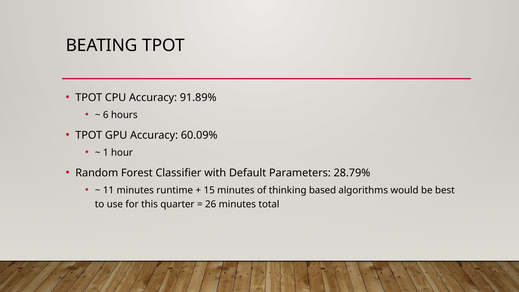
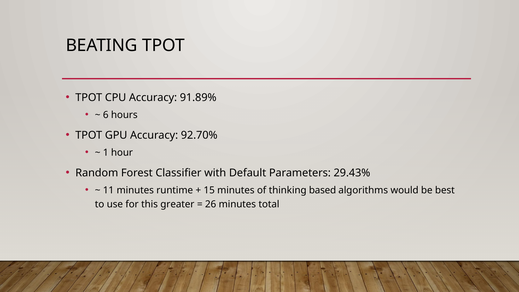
60.09%: 60.09% -> 92.70% (199, 135)
28.79%: 28.79% -> 29.43% (352, 173)
quarter: quarter -> greater (177, 204)
